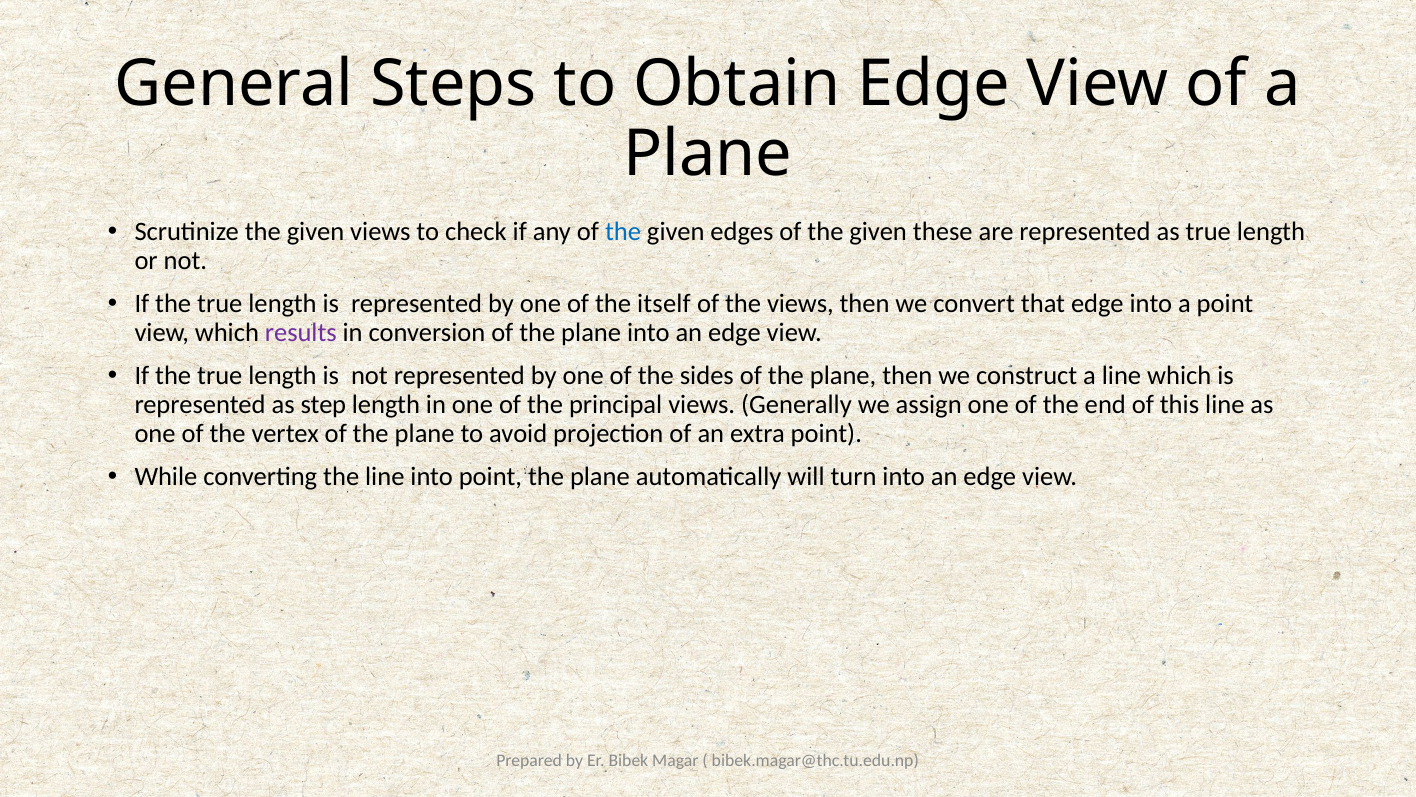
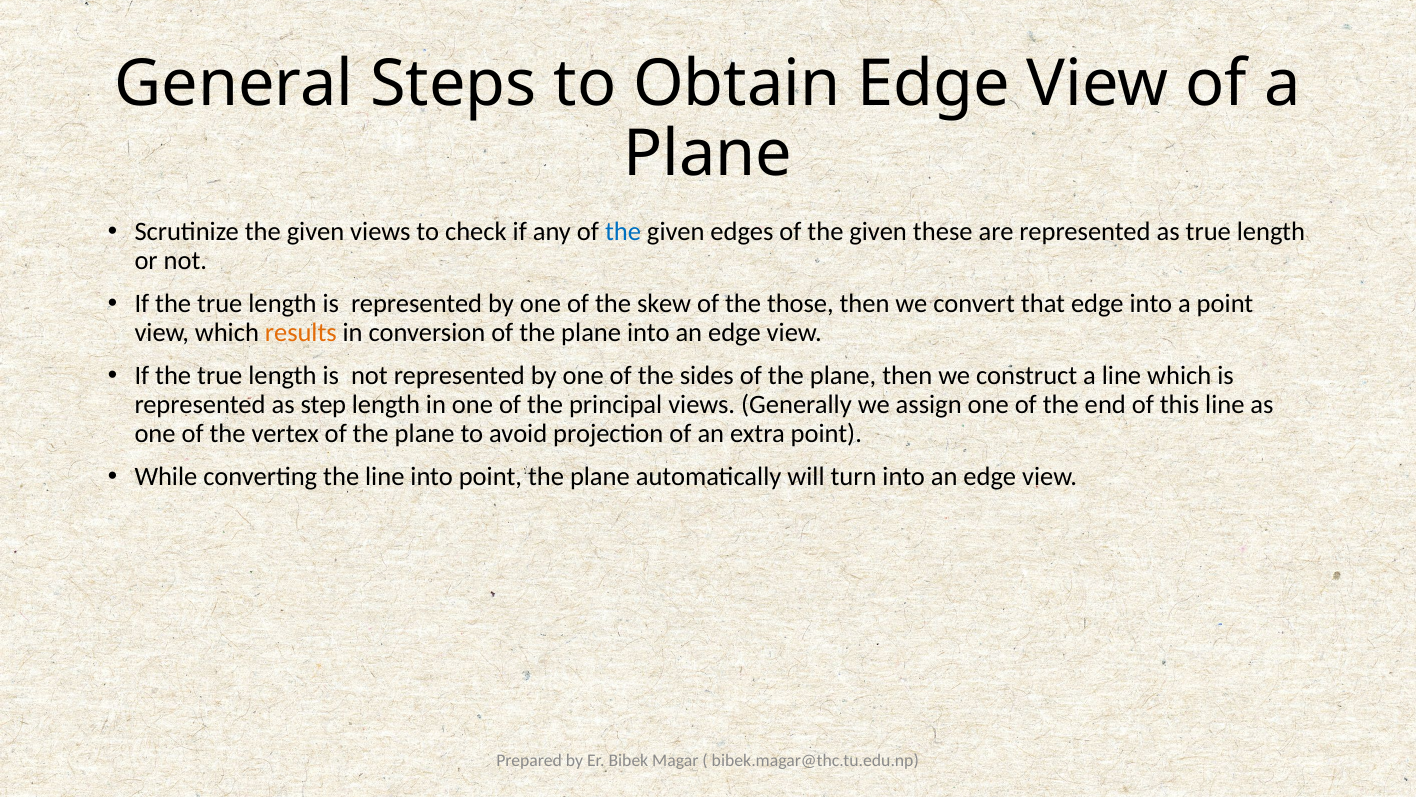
itself: itself -> skew (664, 304)
the views: views -> those (800, 304)
results colour: purple -> orange (301, 332)
